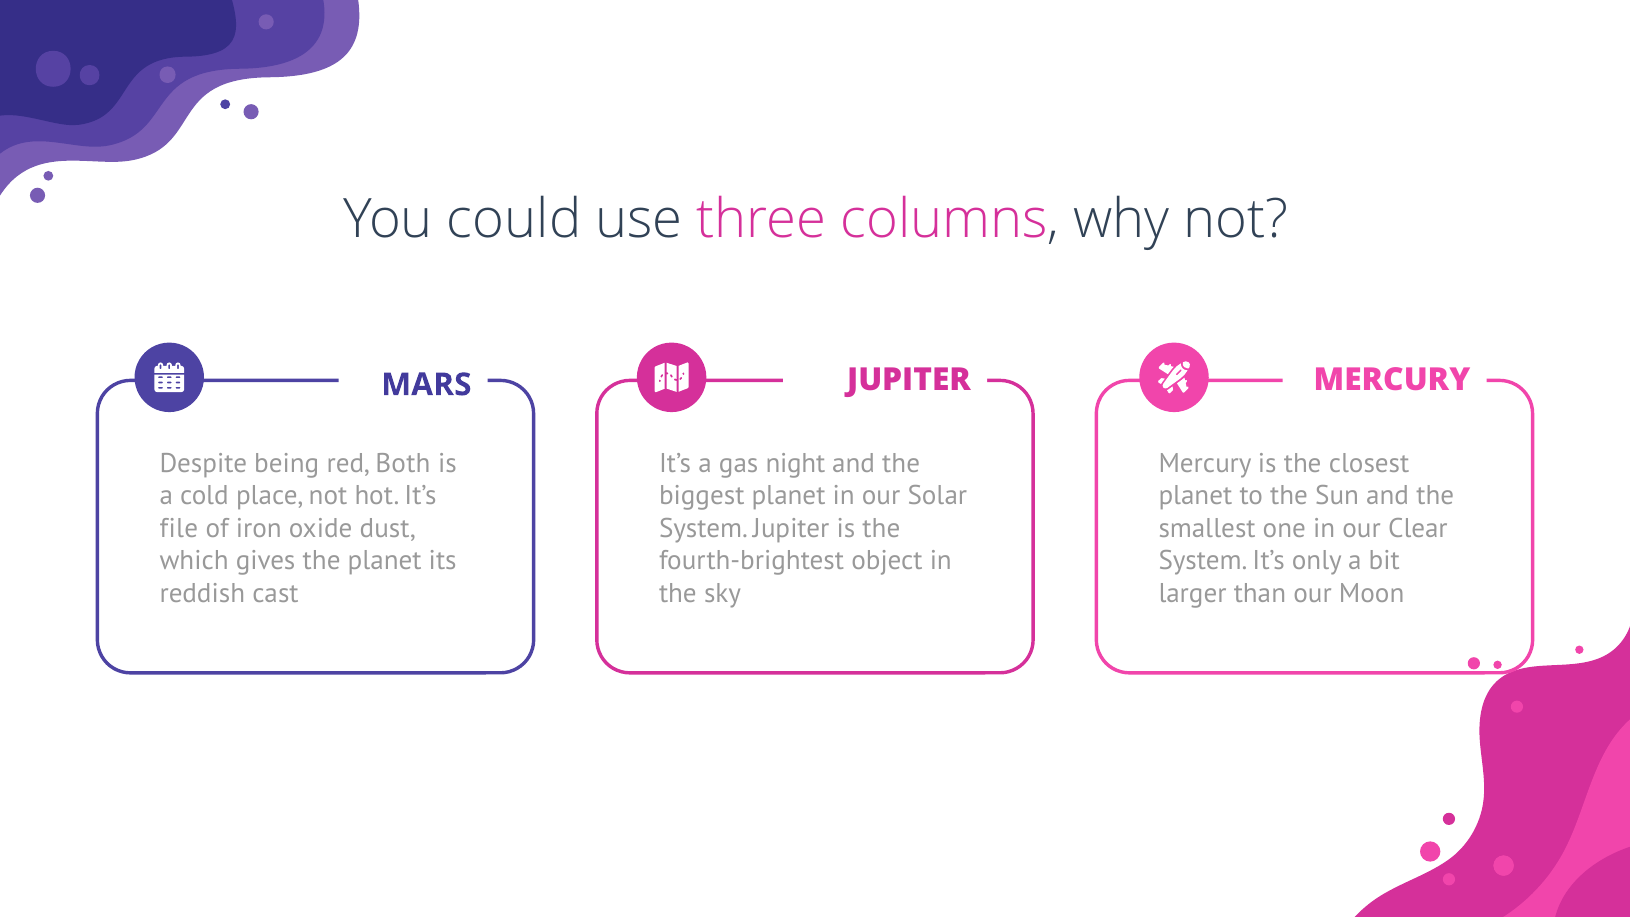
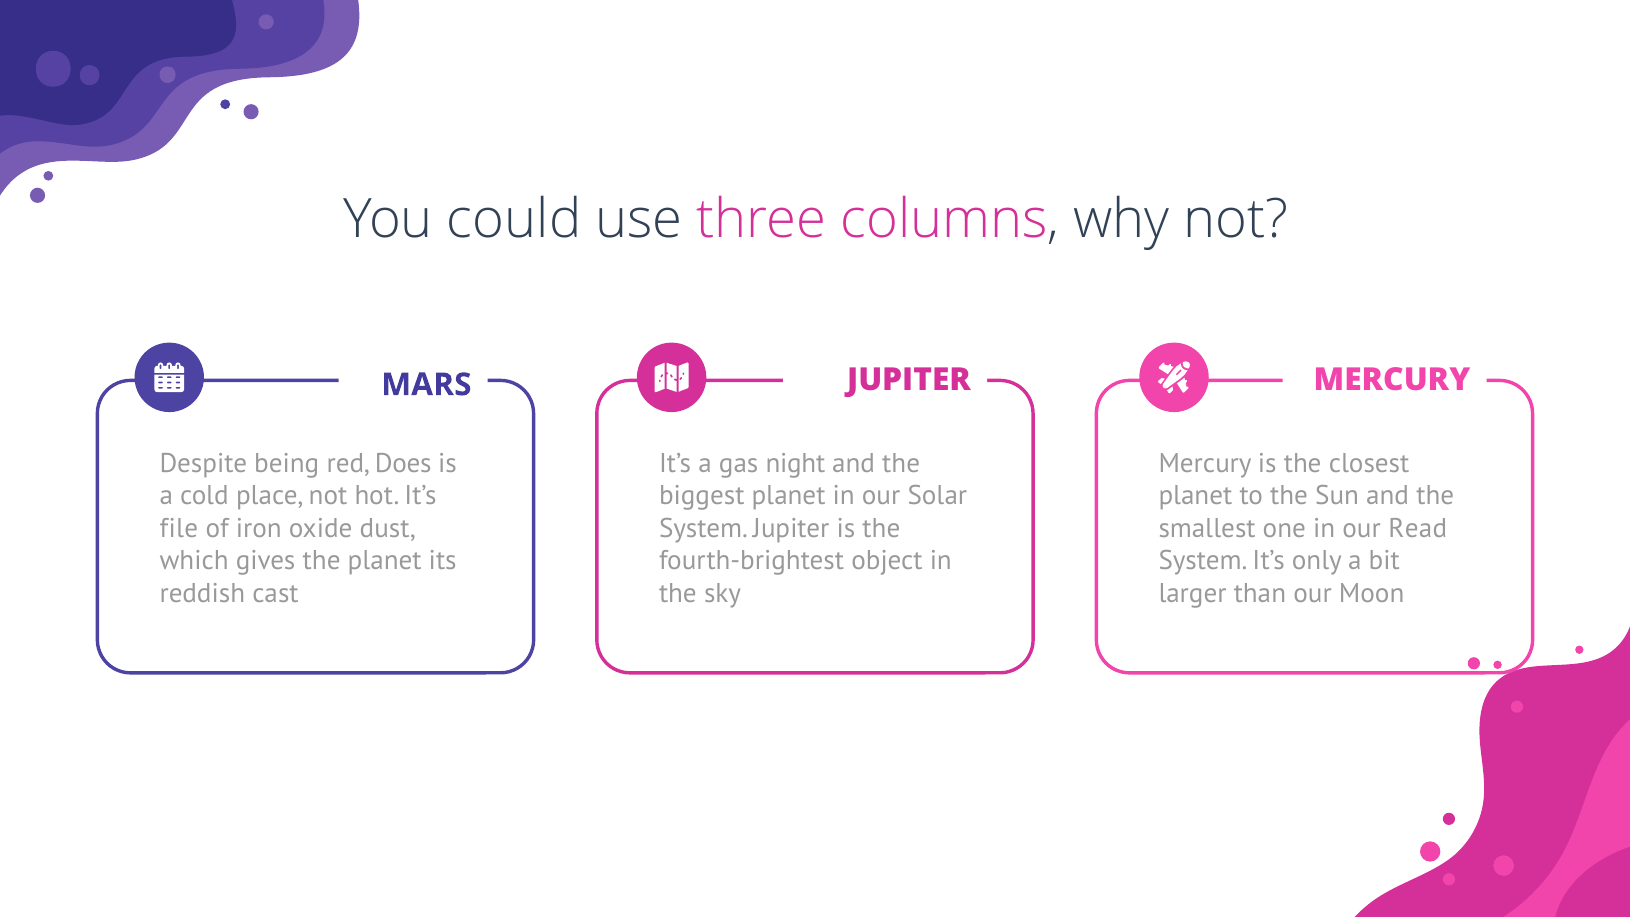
Both: Both -> Does (403, 463)
Clear: Clear -> Read (1418, 528)
